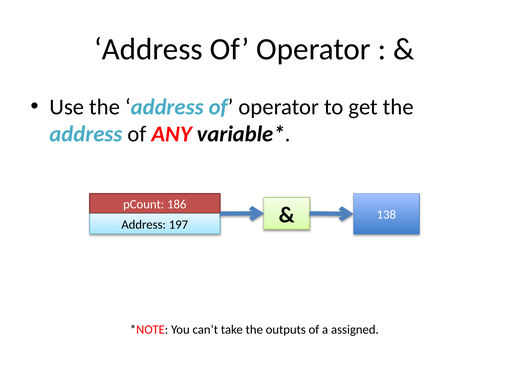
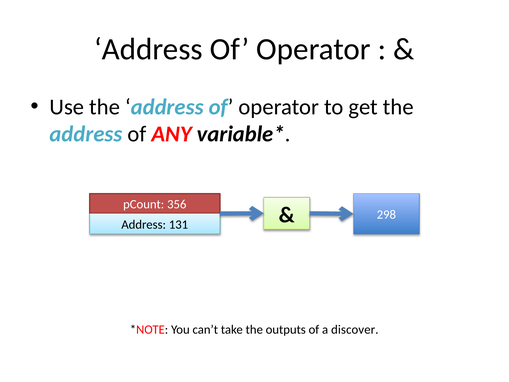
186: 186 -> 356 (177, 204)
197: 197 -> 131 (179, 224)
138: 138 -> 298 (386, 215)
assigned: assigned -> discover (355, 329)
